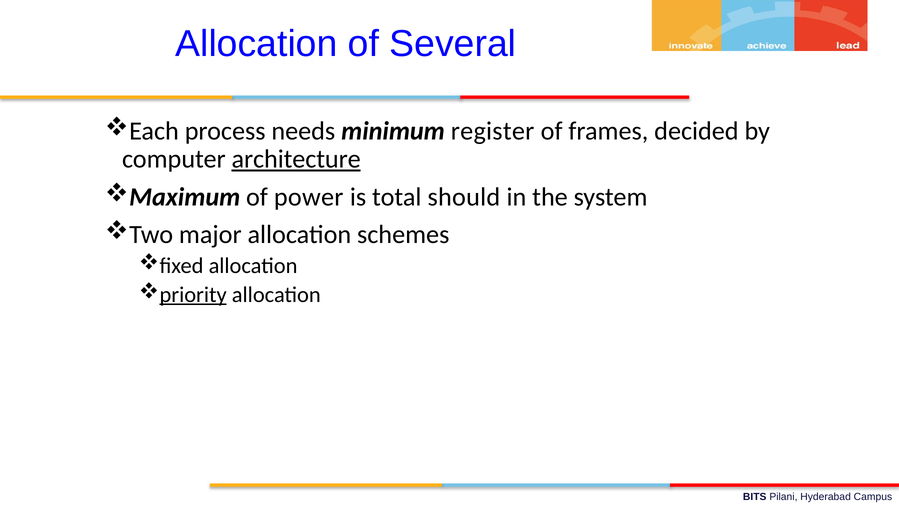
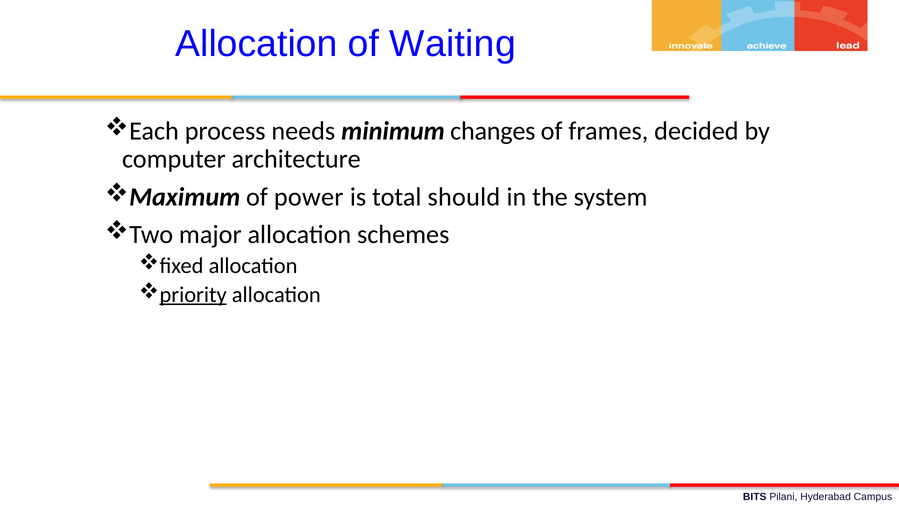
Several: Several -> Waiting (453, 44)
register: register -> changes (493, 131)
architecture underline: present -> none (296, 159)
